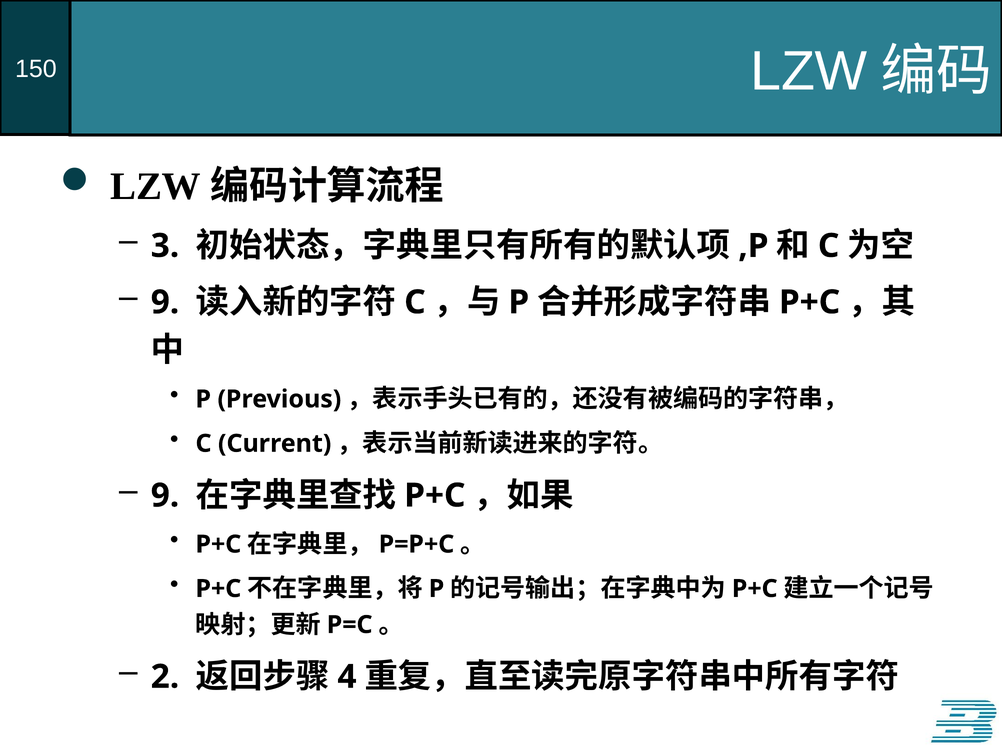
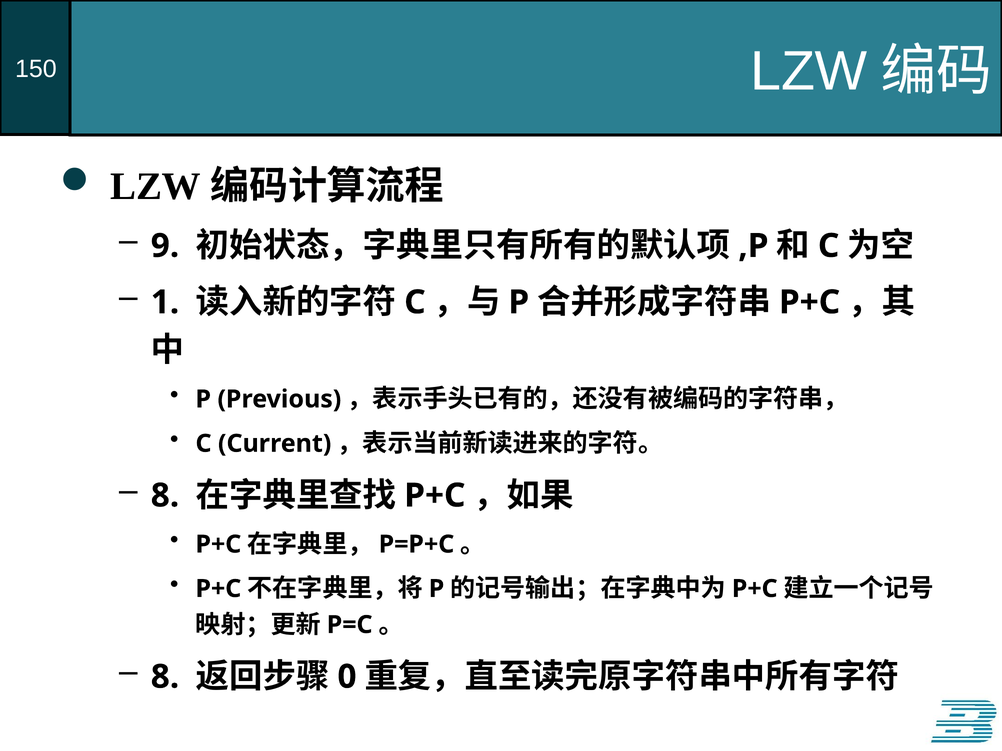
3: 3 -> 9 (165, 246)
9: 9 -> 1 (165, 302)
9: 9 -> 8 (165, 496)
2: 2 -> 8 (165, 677)
4: 4 -> 0 (347, 677)
